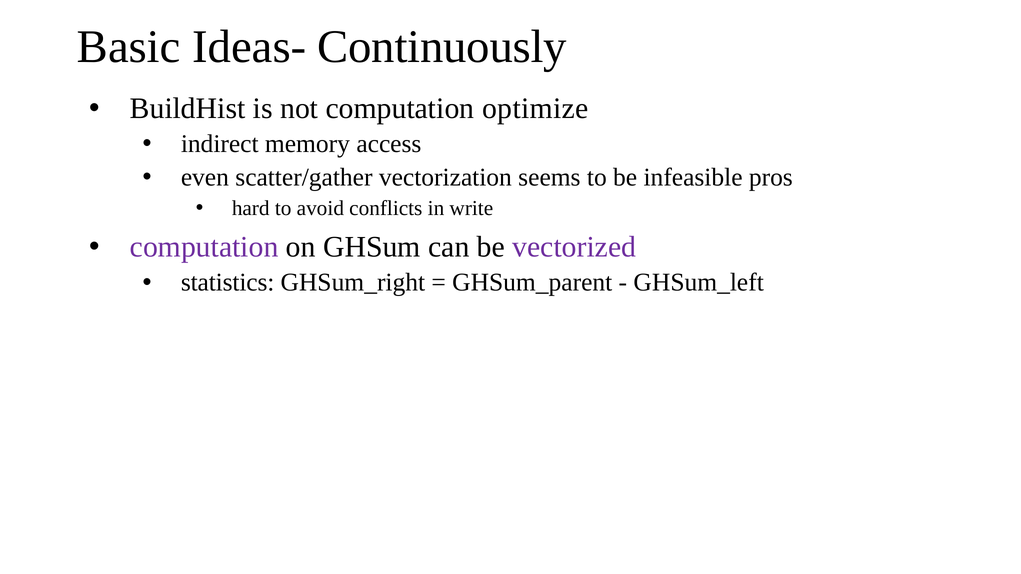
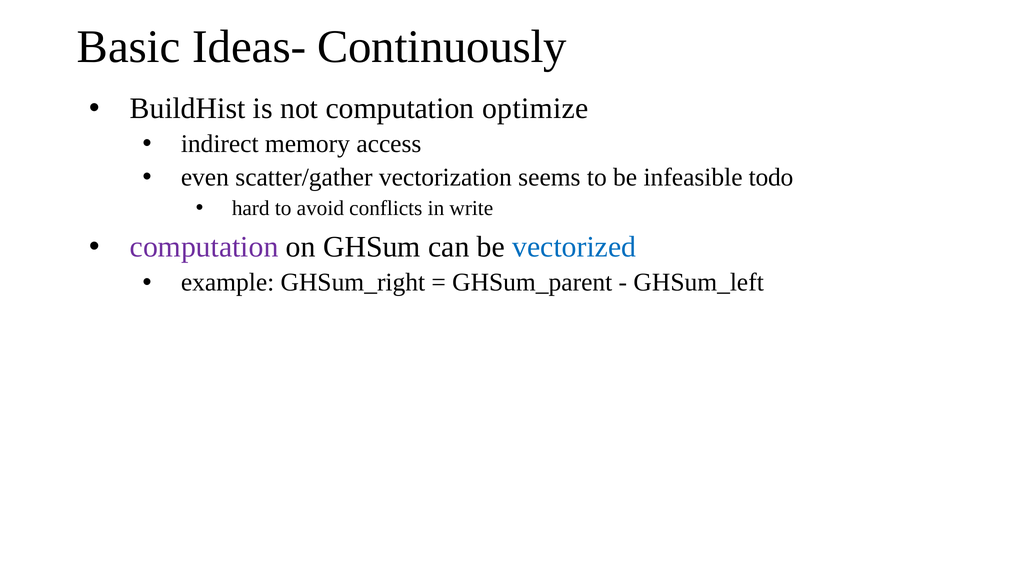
pros: pros -> todo (771, 177)
vectorized colour: purple -> blue (574, 247)
statistics: statistics -> example (228, 283)
